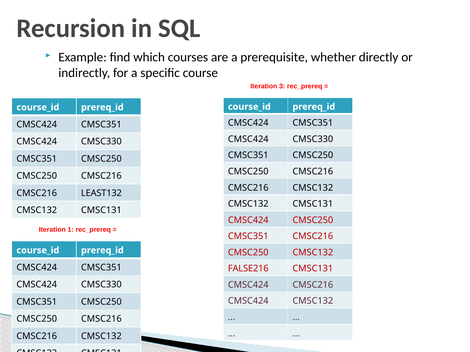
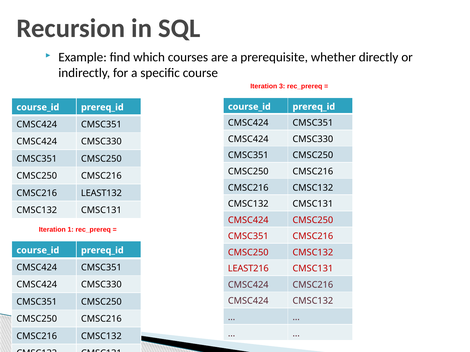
FALSE216: FALSE216 -> LEAST216 (248, 269)
